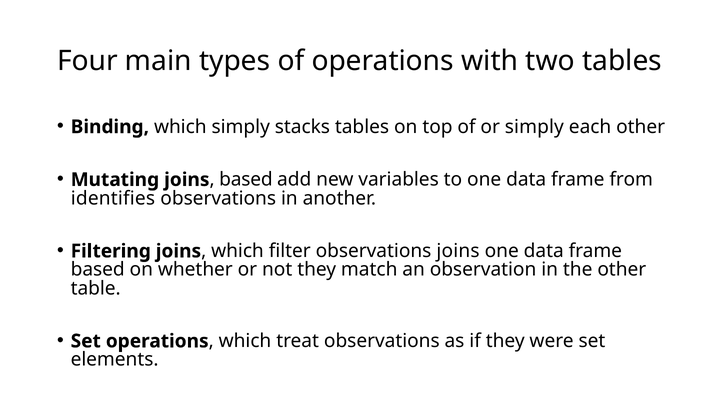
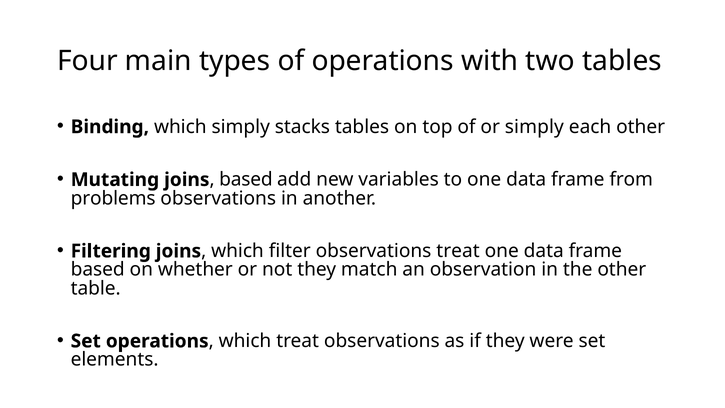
identifies: identifies -> problems (113, 198)
observations joins: joins -> treat (458, 251)
